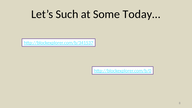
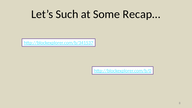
Today…: Today… -> Recap… (141, 14)
